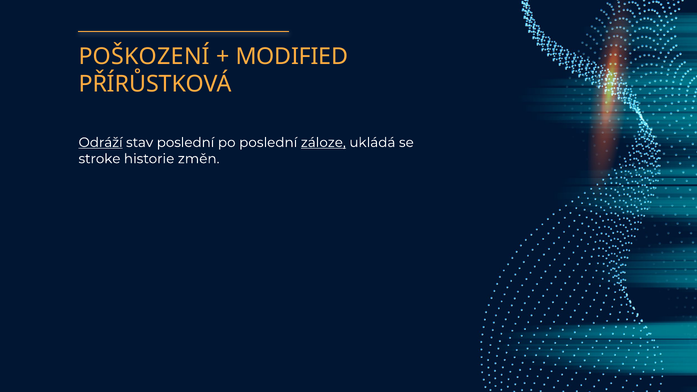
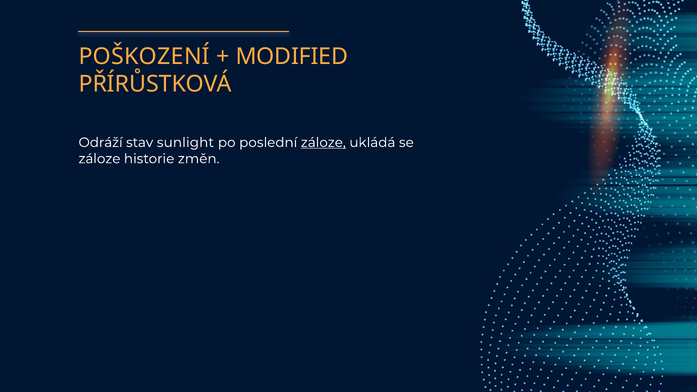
Odráží underline: present -> none (101, 143)
stav poslední: poslední -> sunlight (185, 143)
stroke: stroke -> záloze (99, 159)
